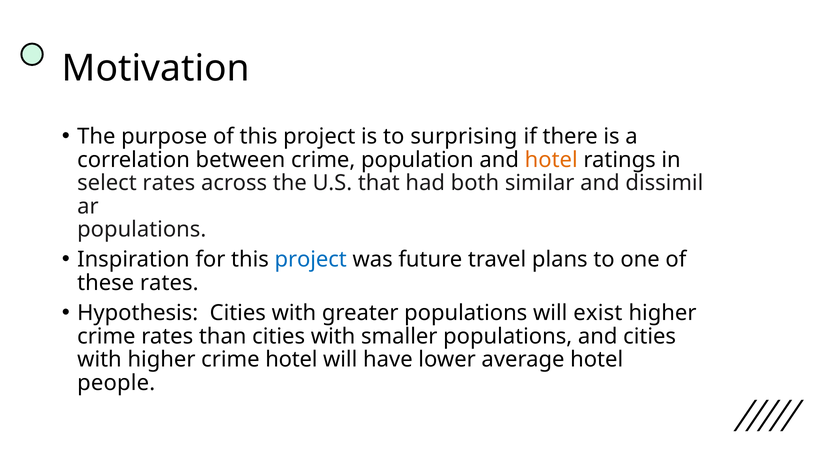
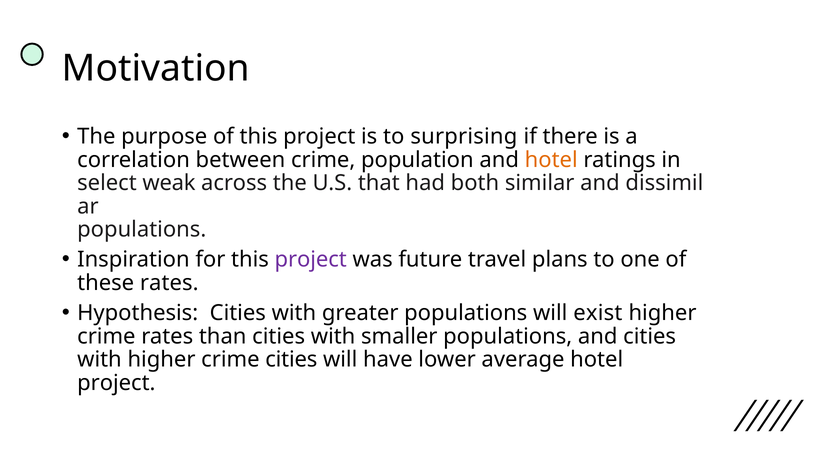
select rates: rates -> weak (169, 183)
project colour: blue -> purple (311, 259)
crime hotel: hotel -> cities (291, 359)
people: people -> project (116, 382)
